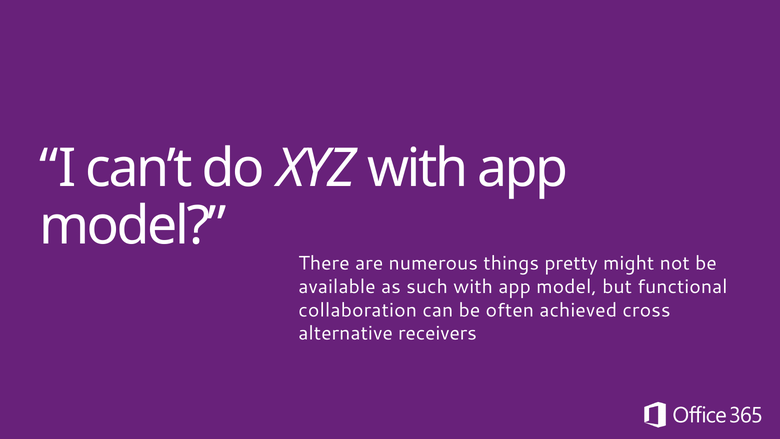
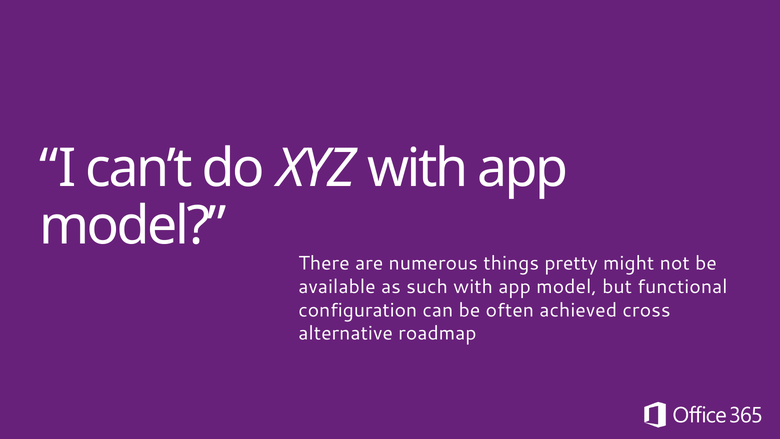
collaboration: collaboration -> configuration (358, 310)
receivers: receivers -> roadmap (437, 333)
